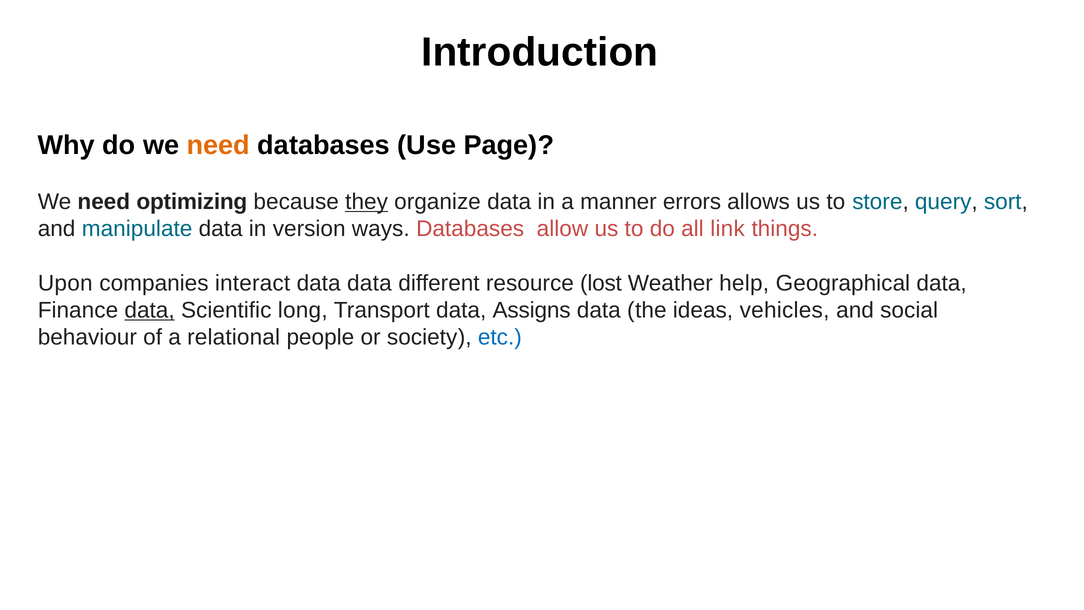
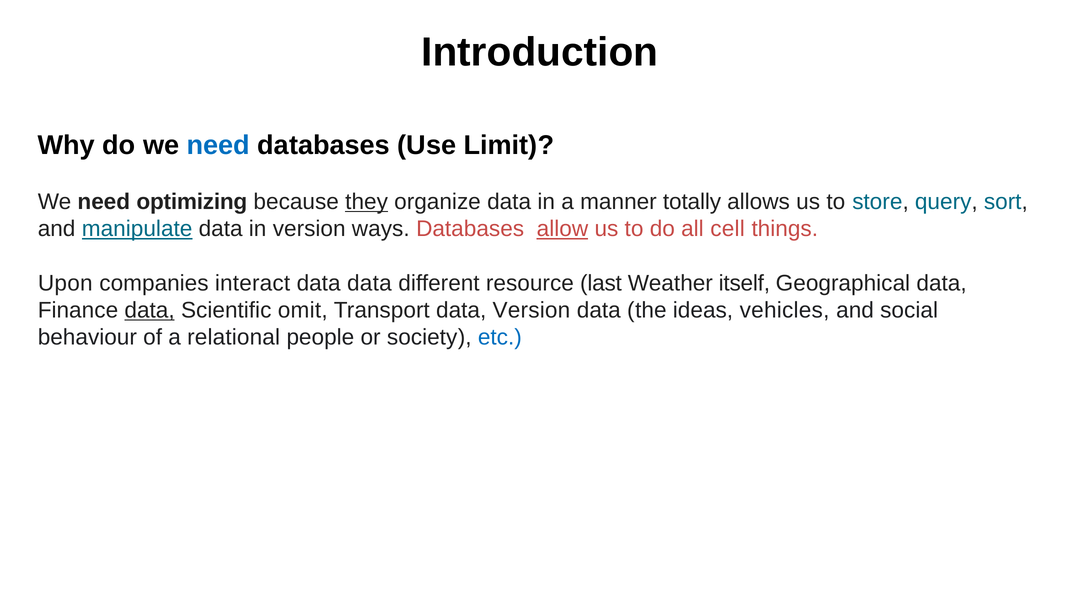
need colour: orange -> blue (218, 145)
Page: Page -> Limit (509, 145)
errors: errors -> totally (692, 202)
manipulate underline: none -> present (137, 229)
allow underline: none -> present (562, 229)
link: link -> cell (728, 229)
lost: lost -> last (601, 283)
help: help -> itself (744, 283)
long: long -> omit (303, 310)
data Assigns: Assigns -> Version (531, 310)
